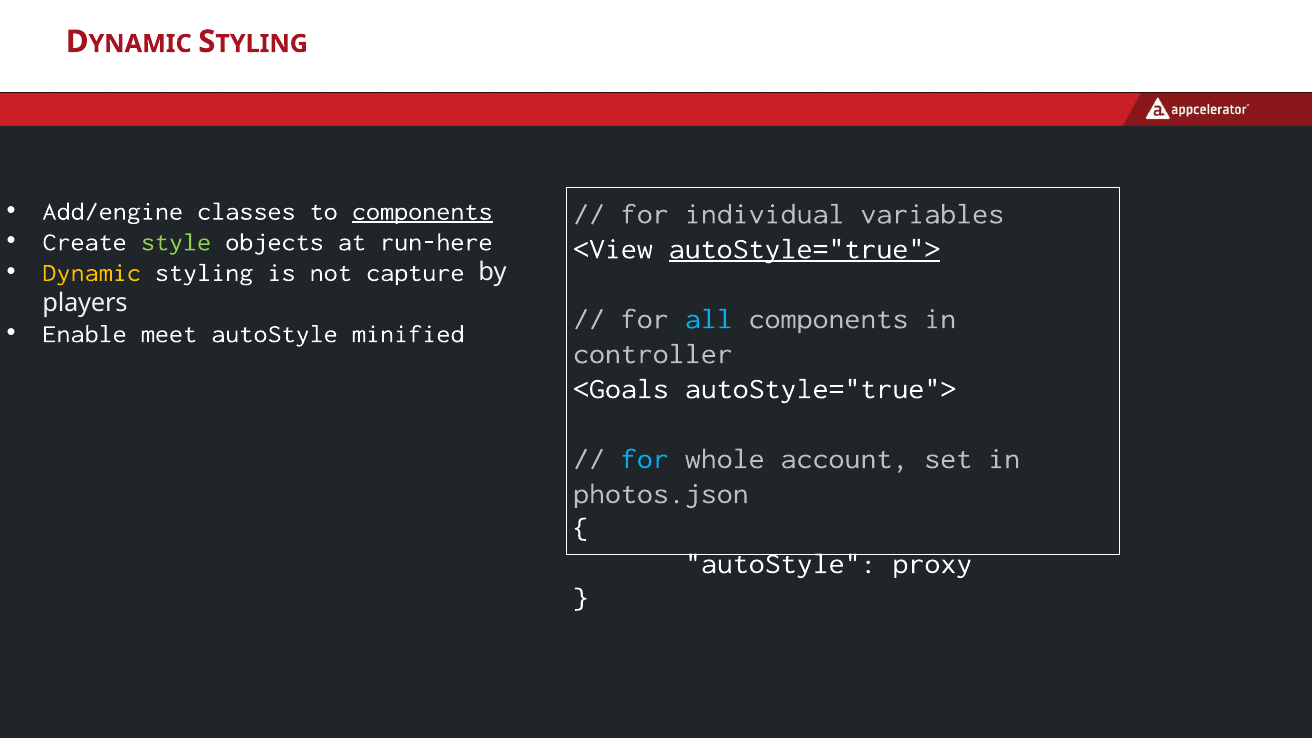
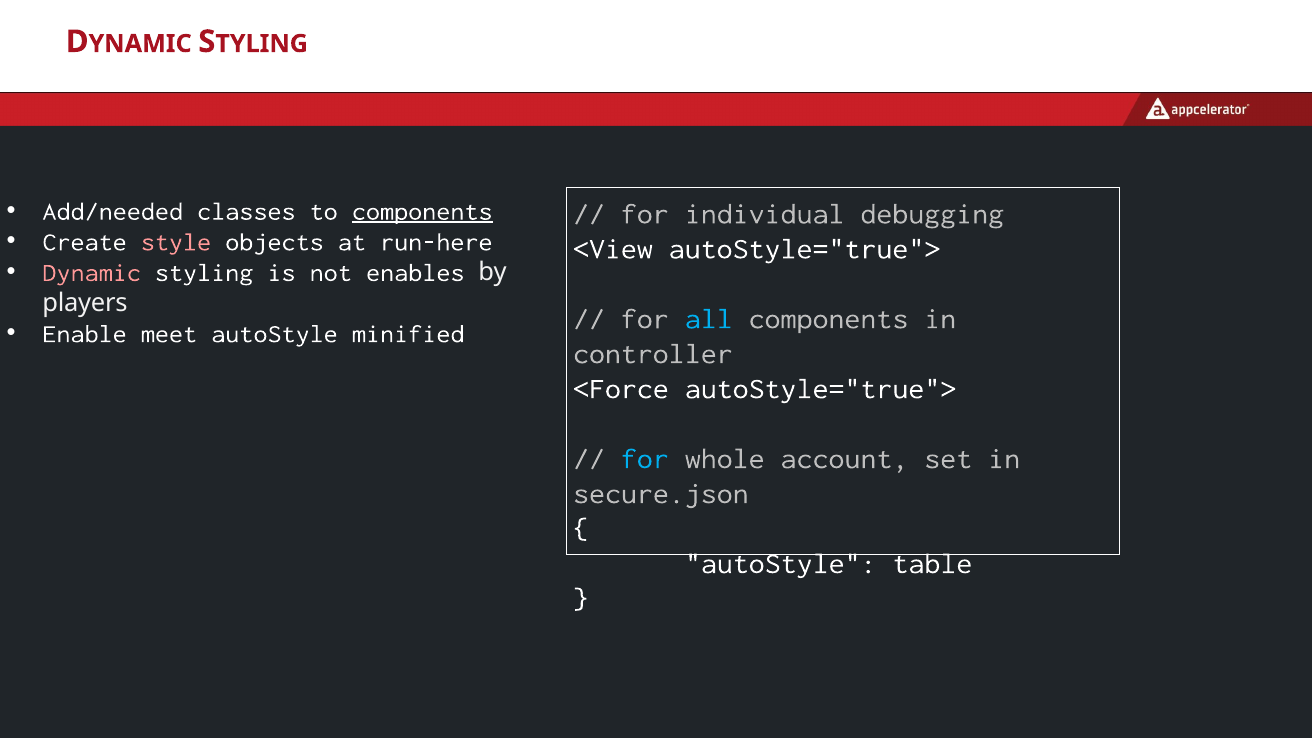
Add/engine: Add/engine -> Add/needed (113, 211)
variables: variables -> debugging (932, 214)
style colour: light green -> pink (176, 242)
autoStyle="true"> underline: present -> none (805, 249)
Dynamic colour: yellow -> pink (92, 273)
capture: capture -> enables (415, 273)
<Goals: <Goals -> <Force (621, 389)
photos.json: photos.json -> secure.json (661, 493)
proxy: proxy -> table (932, 563)
